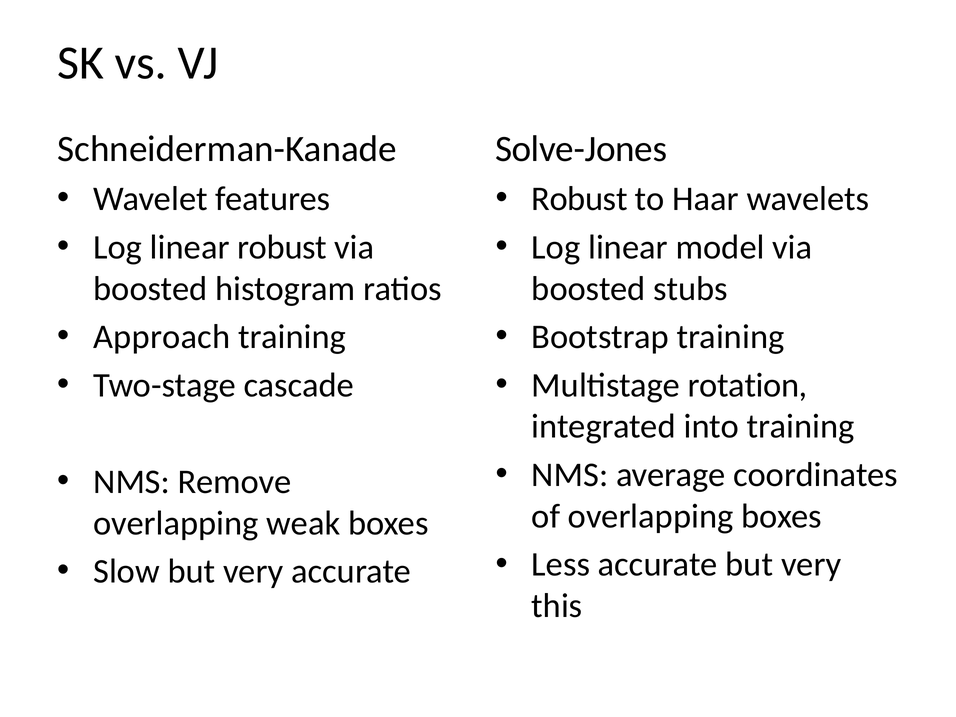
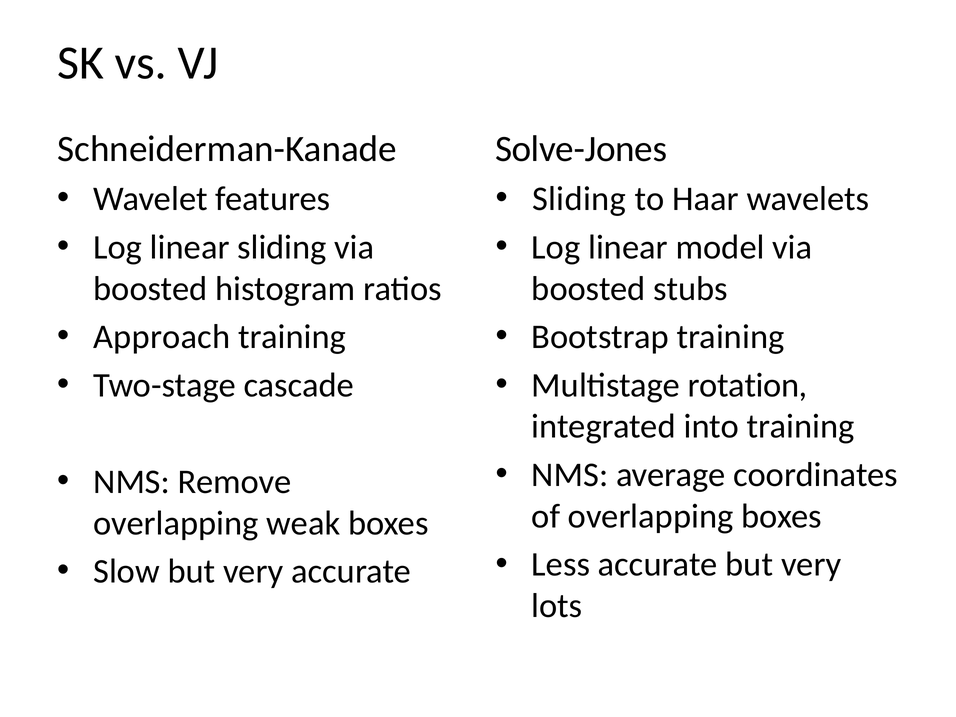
Robust: Robust -> Sliding (579, 199)
linear robust: robust -> sliding (282, 247)
this: this -> lots (557, 606)
